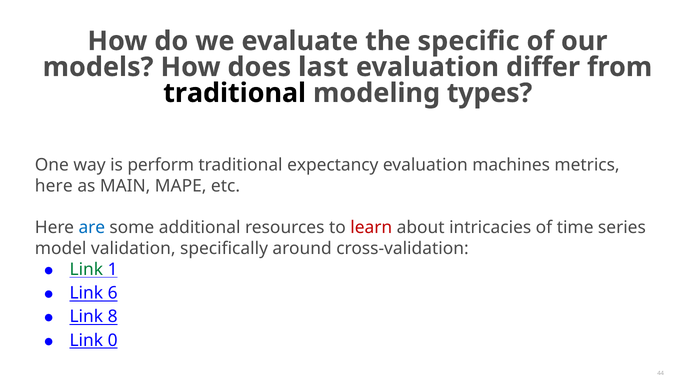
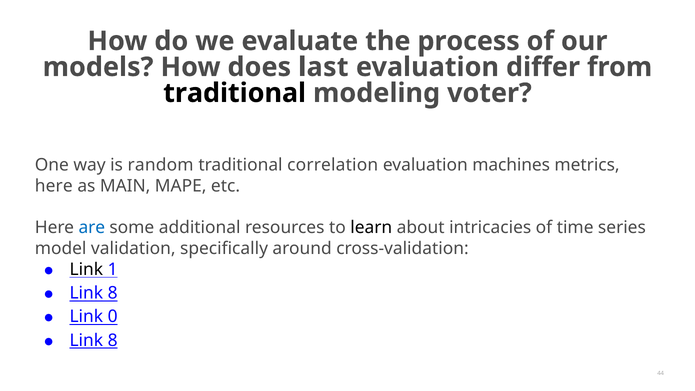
specific: specific -> process (469, 41)
types: types -> voter (489, 93)
perform: perform -> random (161, 165)
expectancy: expectancy -> correlation (333, 165)
learn colour: red -> black (371, 228)
Link colour: green -> black (86, 269)
6: 6 -> 8 (113, 293)
8: 8 -> 0 (113, 317)
0: 0 -> 8 (113, 340)
